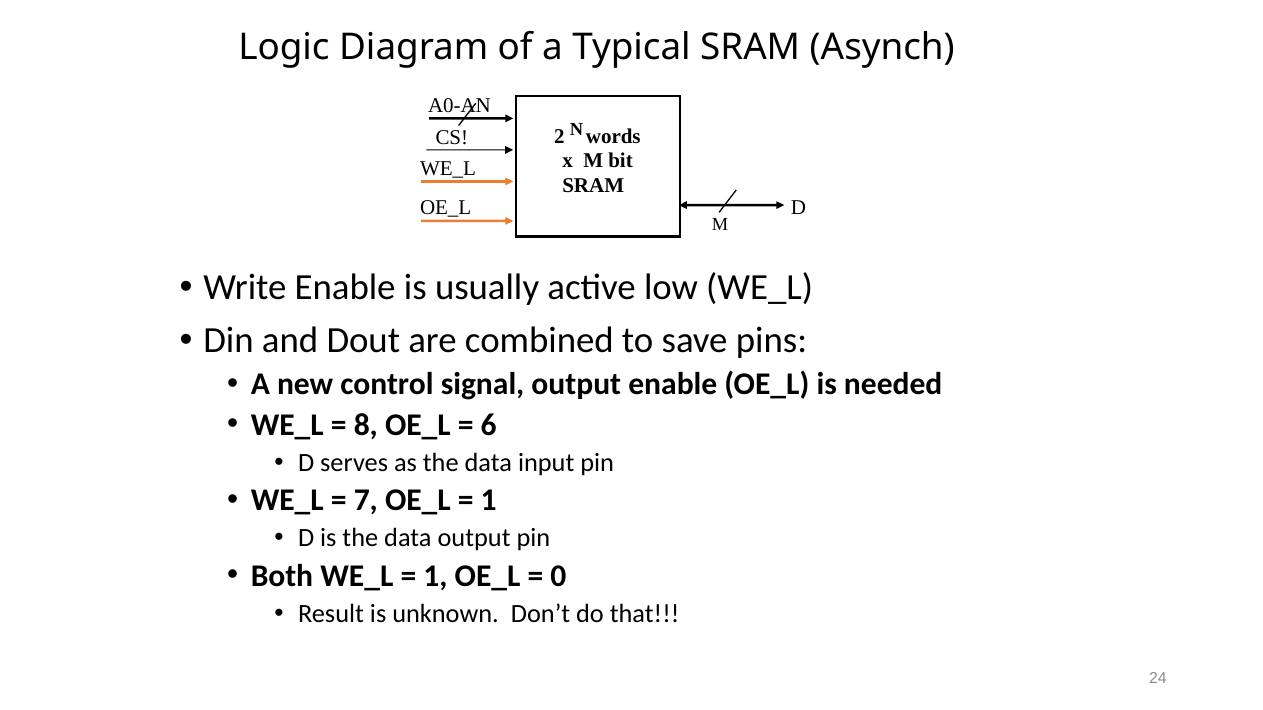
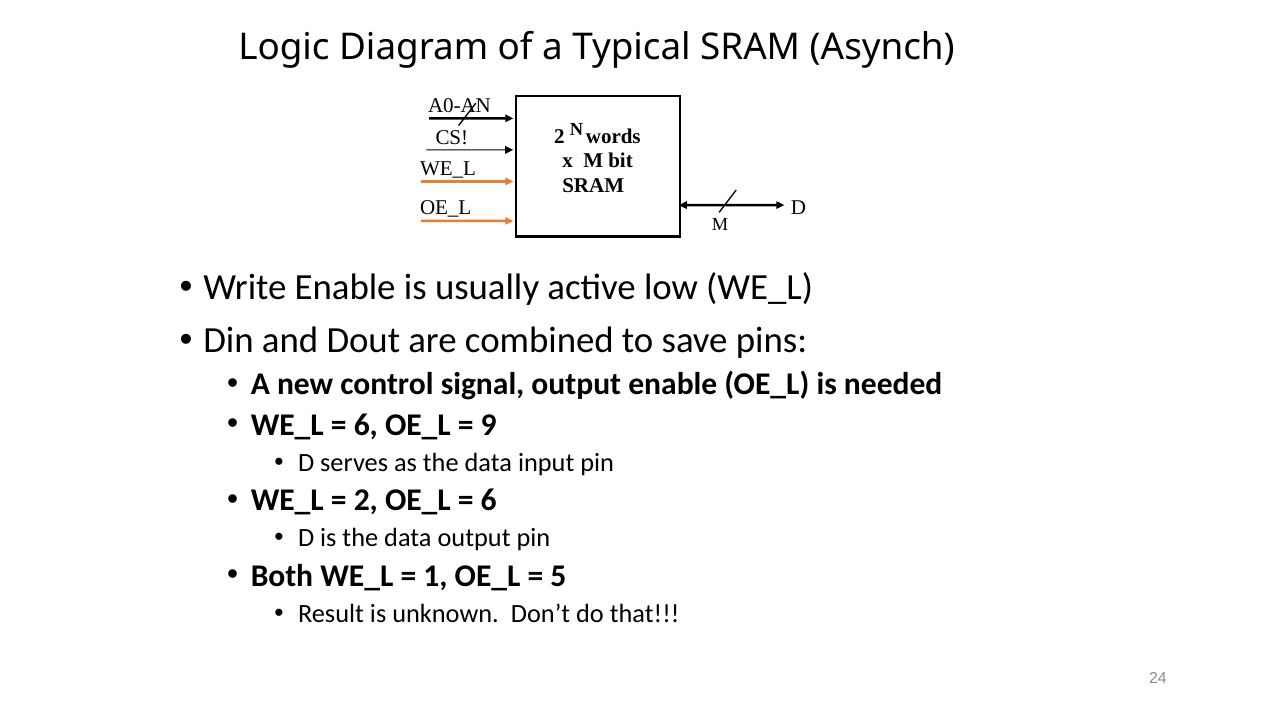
8: 8 -> 6 (366, 425)
6: 6 -> 9 (489, 425)
7: 7 -> 2 (366, 501)
1: 1 -> 6 (489, 501)
0: 0 -> 5 (558, 576)
